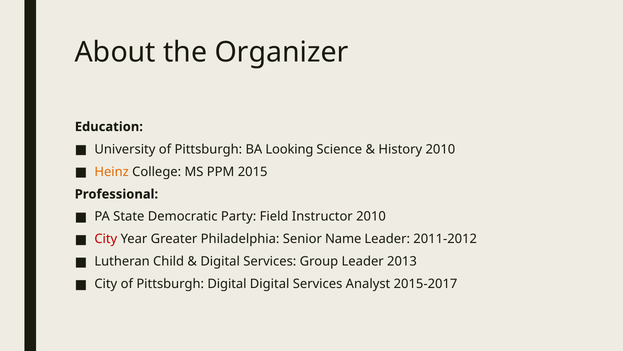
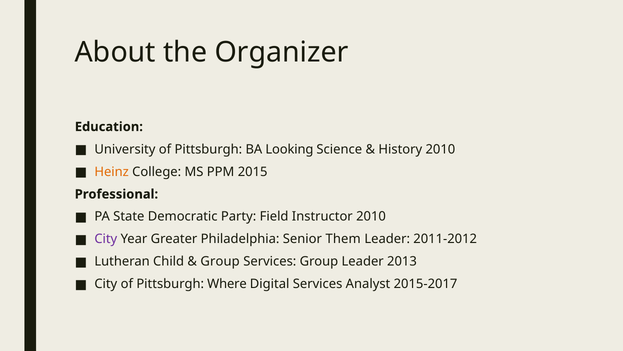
City colour: red -> purple (106, 239)
Name: Name -> Them (343, 239)
Digital: Digital -> Group (220, 261)
Pittsburgh Digital: Digital -> Where (227, 284)
